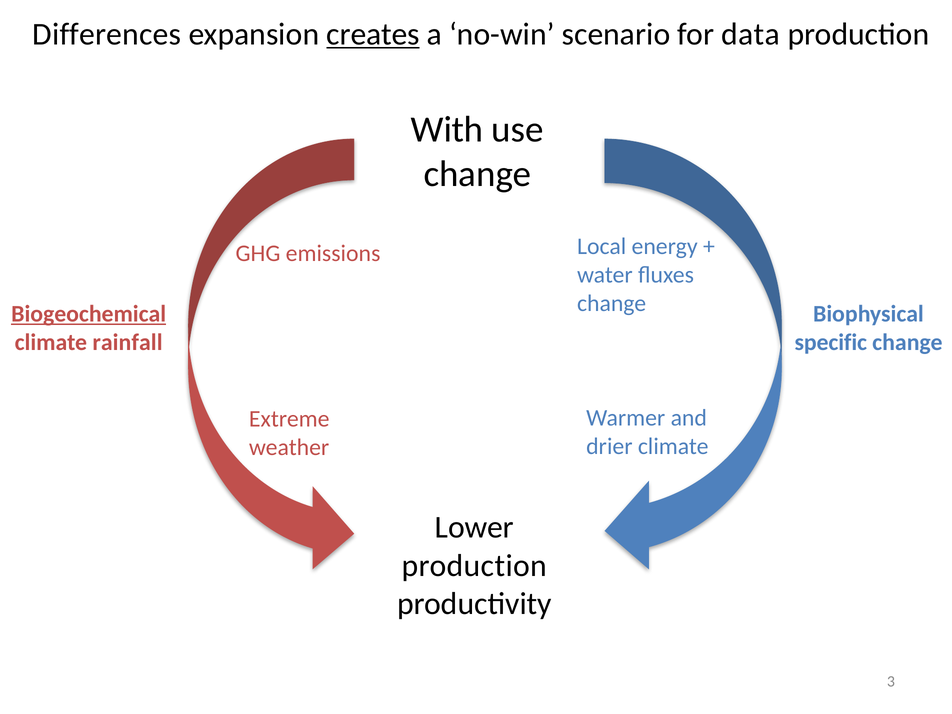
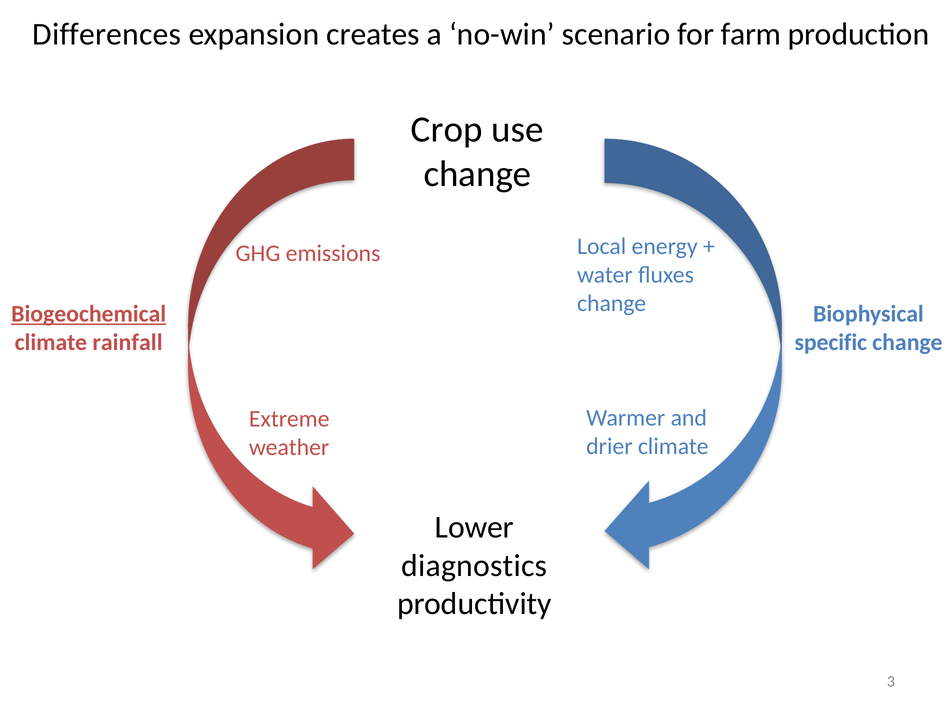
creates underline: present -> none (373, 34)
data: data -> farm (751, 34)
With: With -> Crop (447, 129)
production: production -> diagnostics (474, 566)
